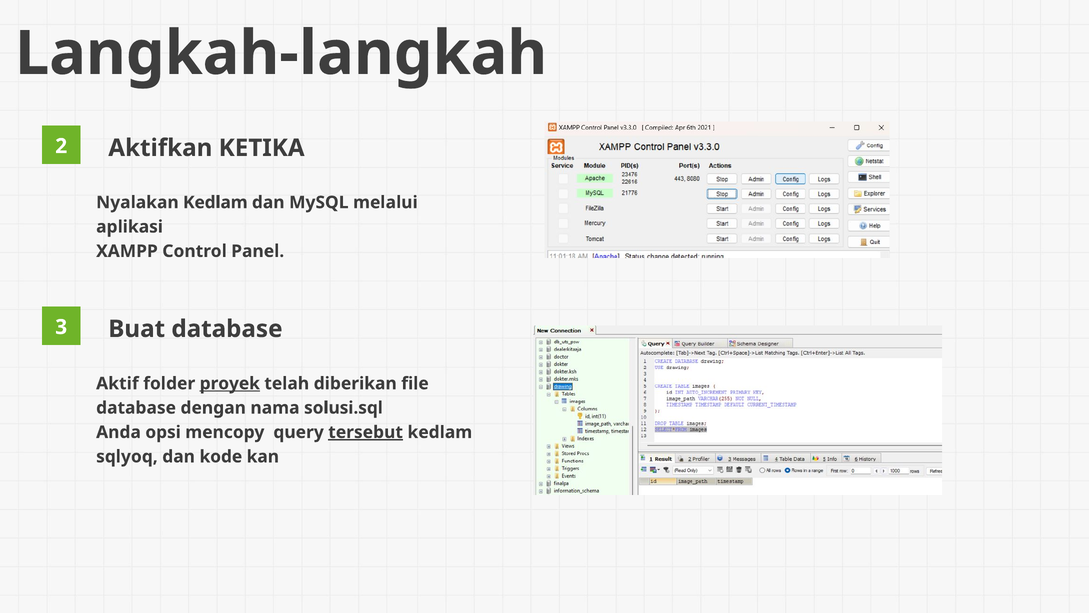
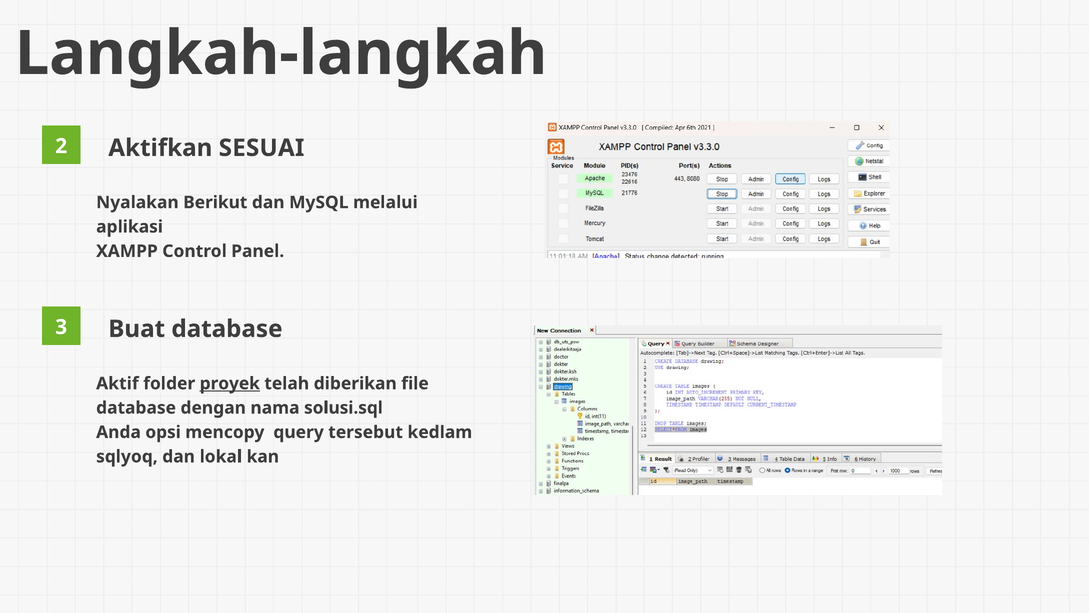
KETIKA: KETIKA -> SESUAI (262, 148)
Nyalakan Kedlam: Kedlam -> Berikut (215, 202)
tersebut underline: present -> none (366, 432)
kode: kode -> lokal (221, 456)
